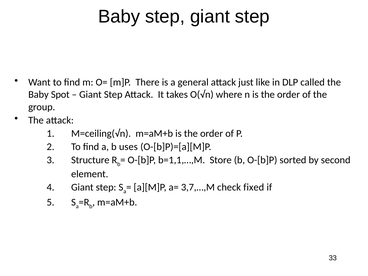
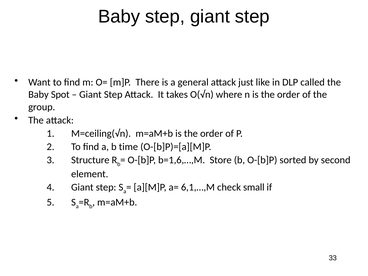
uses: uses -> time (128, 147)
b=1,1,…,M: b=1,1,…,M -> b=1,6,…,M (182, 160)
3,7,…,M: 3,7,…,M -> 6,1,…,M (198, 187)
fixed: fixed -> small (254, 187)
